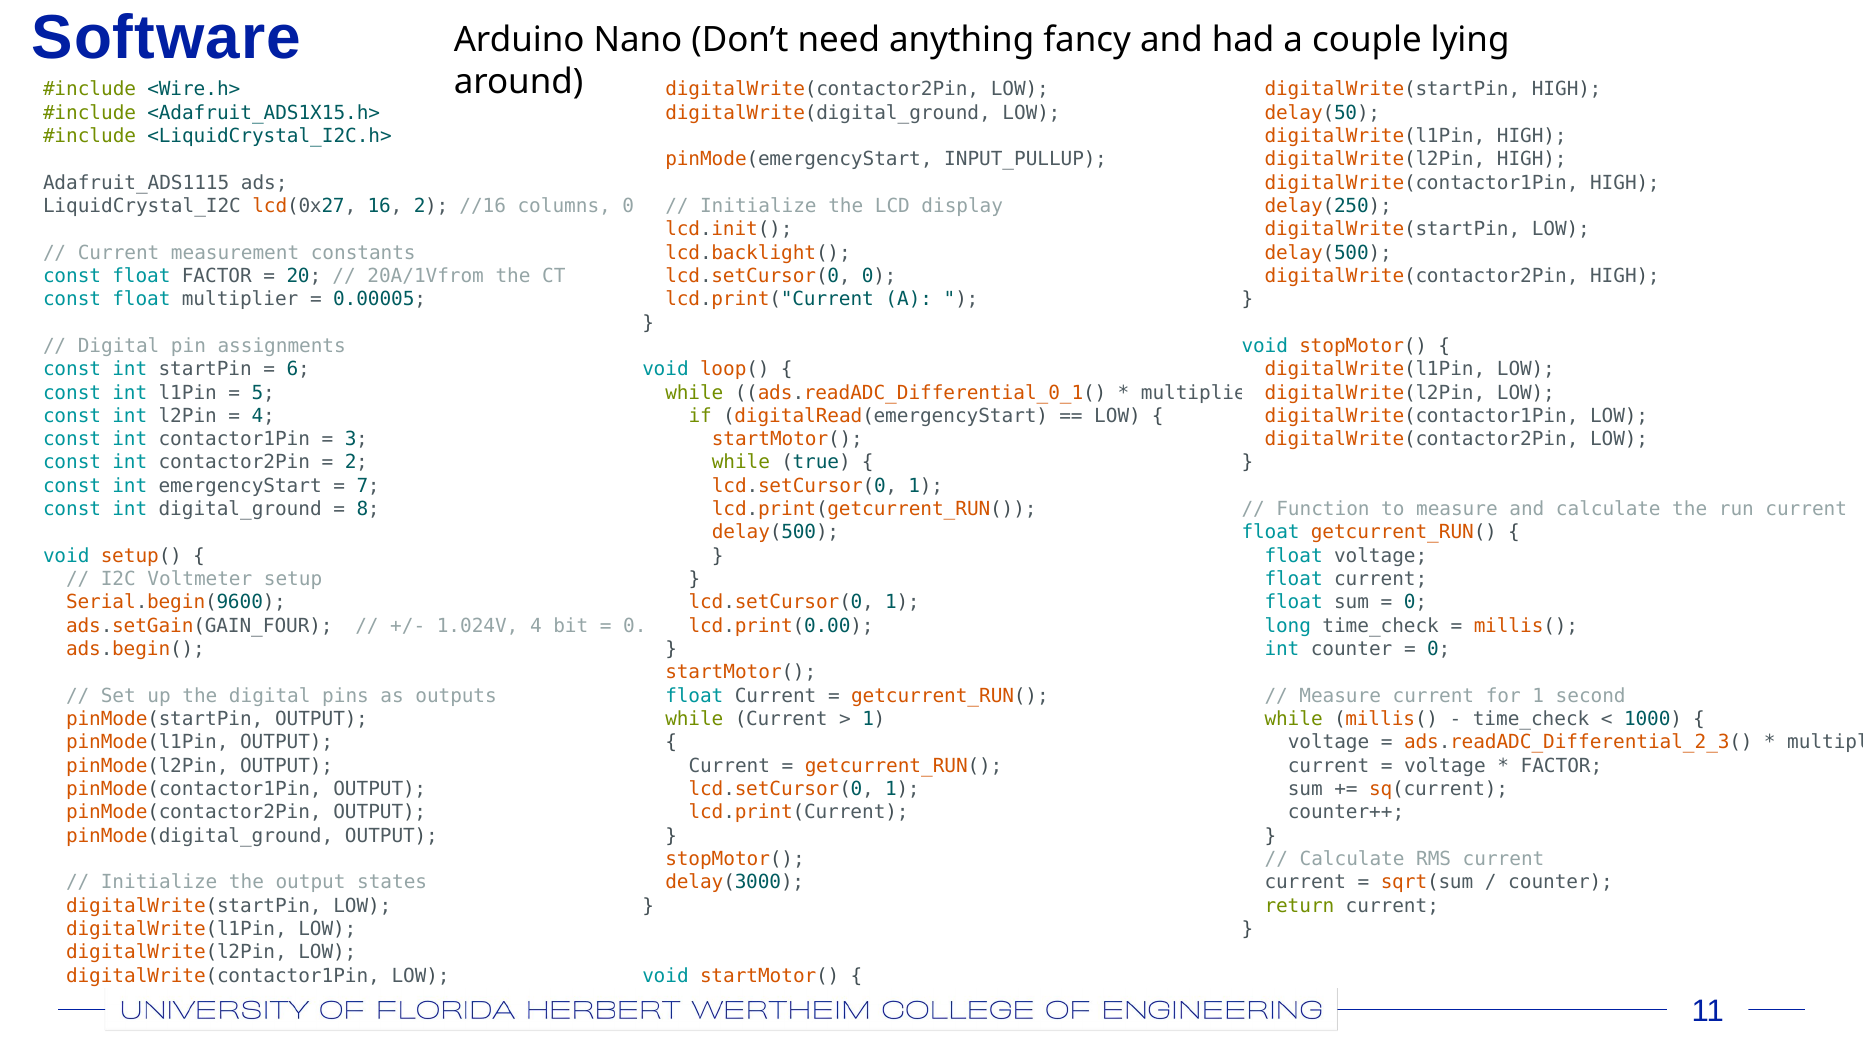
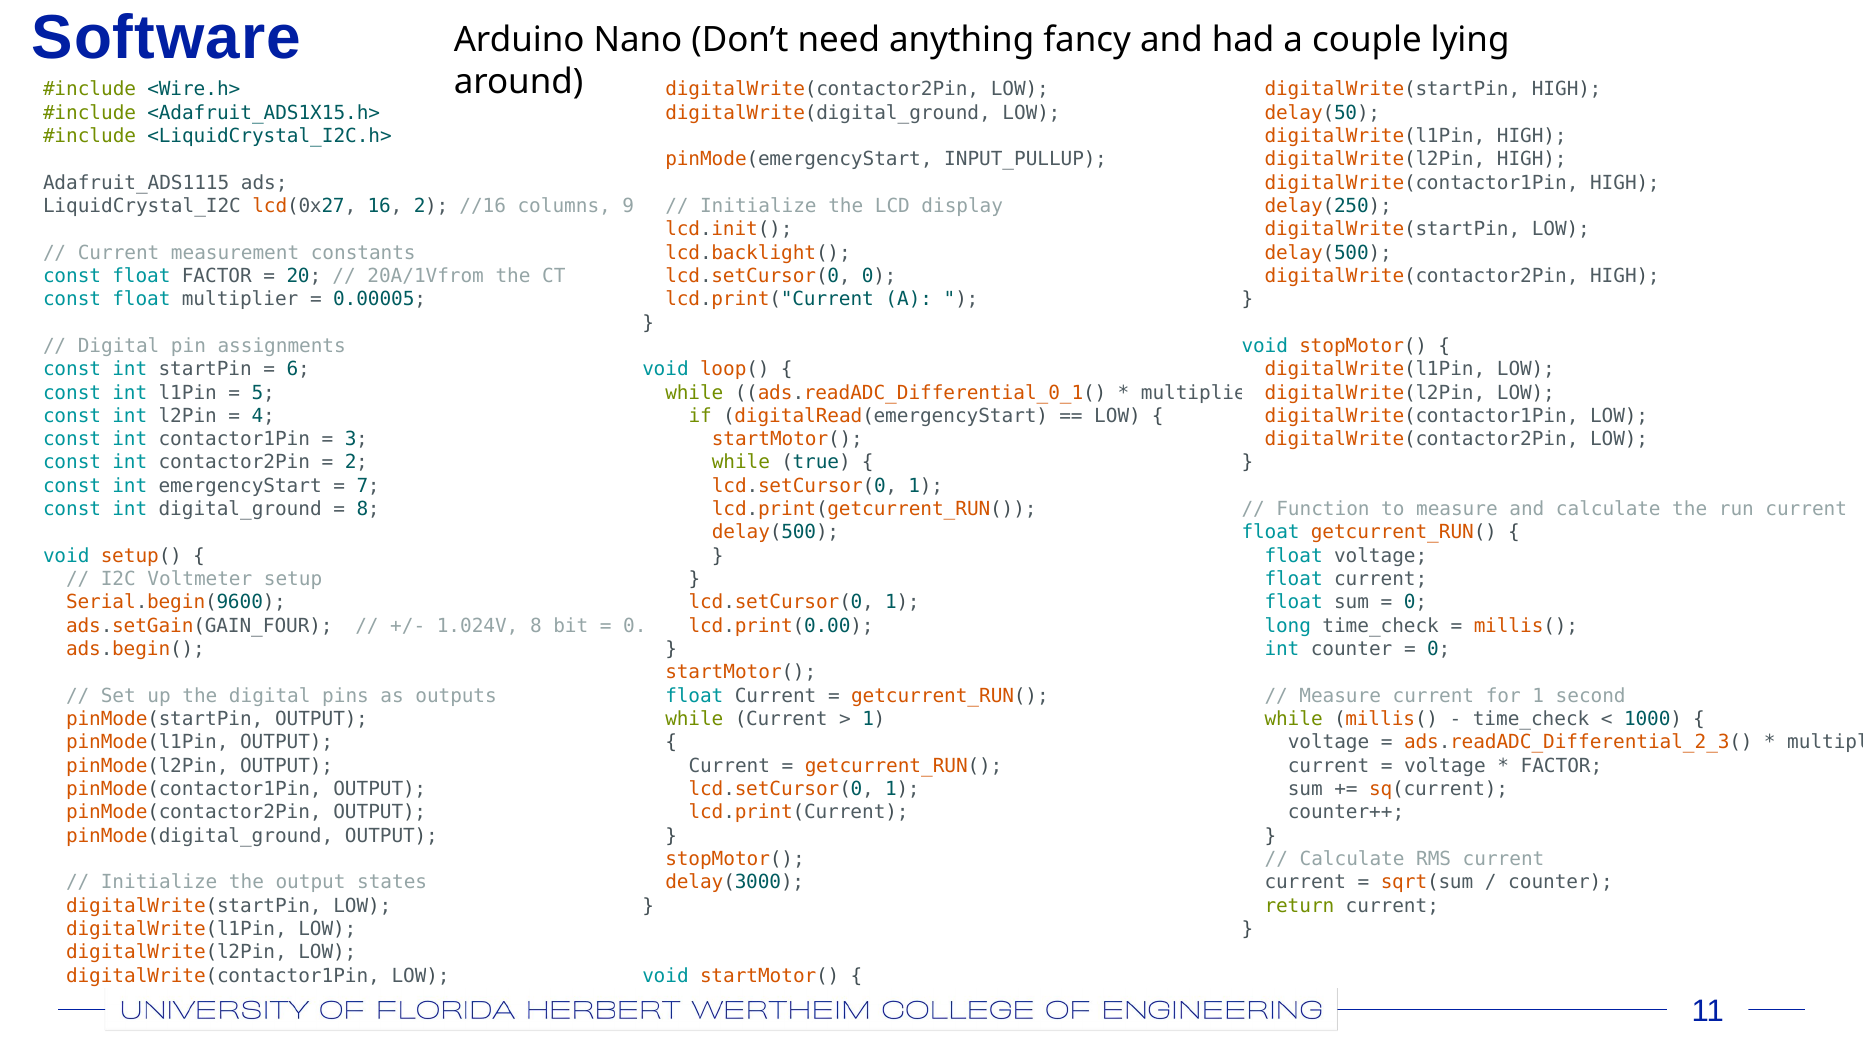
columns 0: 0 -> 9 (628, 206)
1.024V 4: 4 -> 8 (536, 626)
